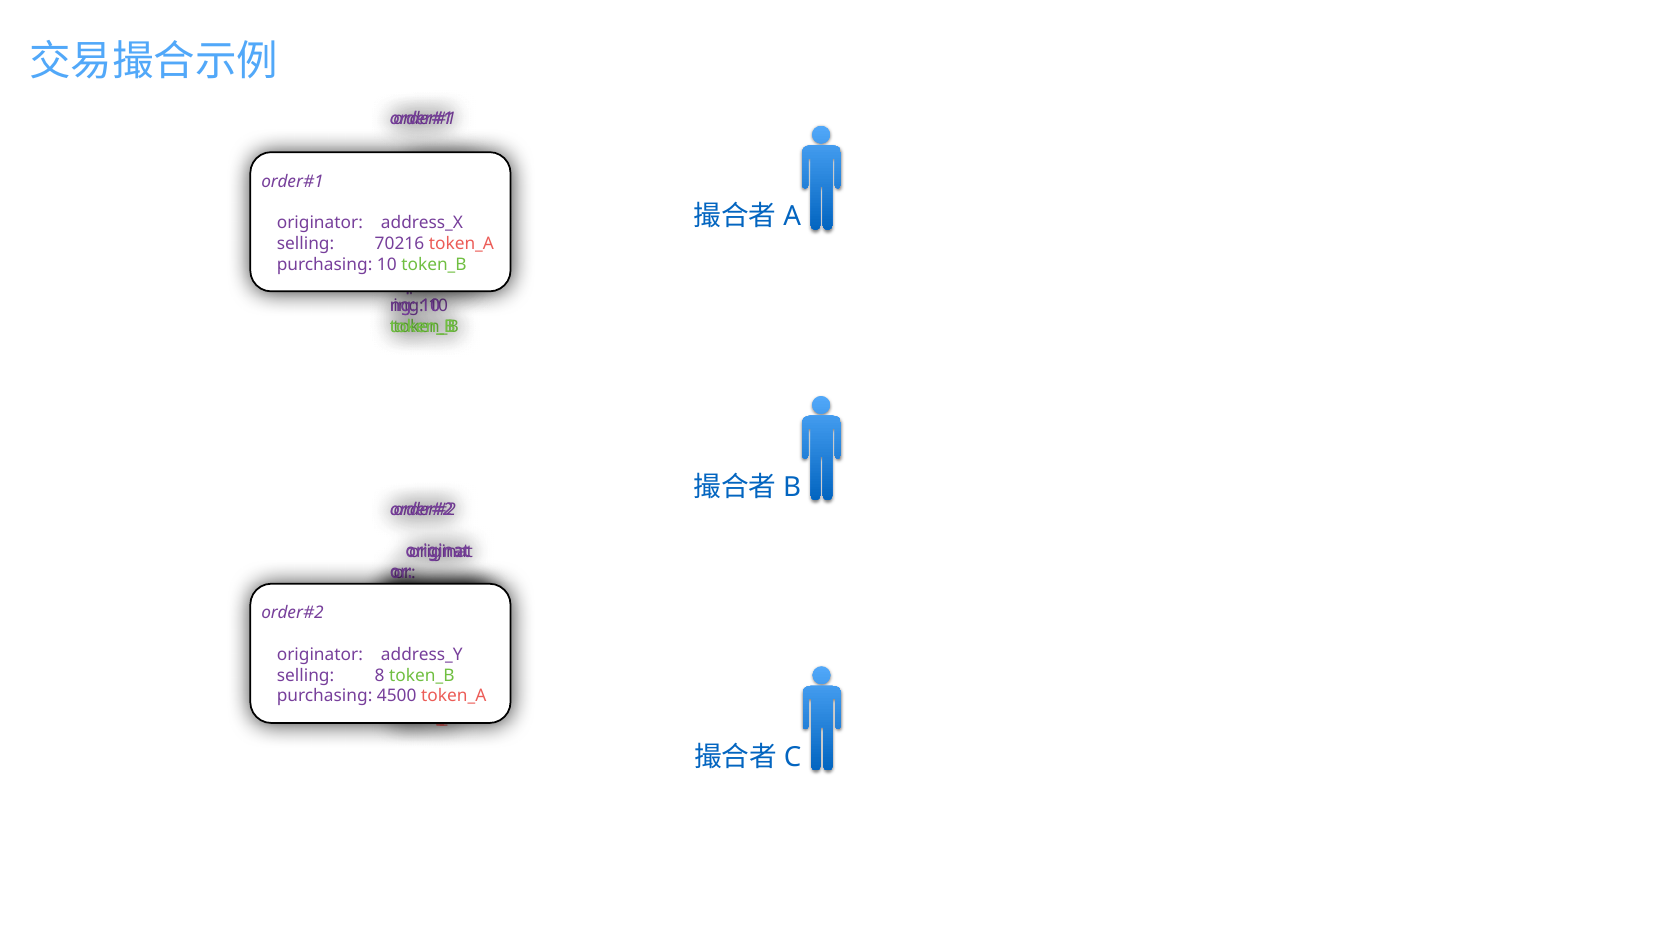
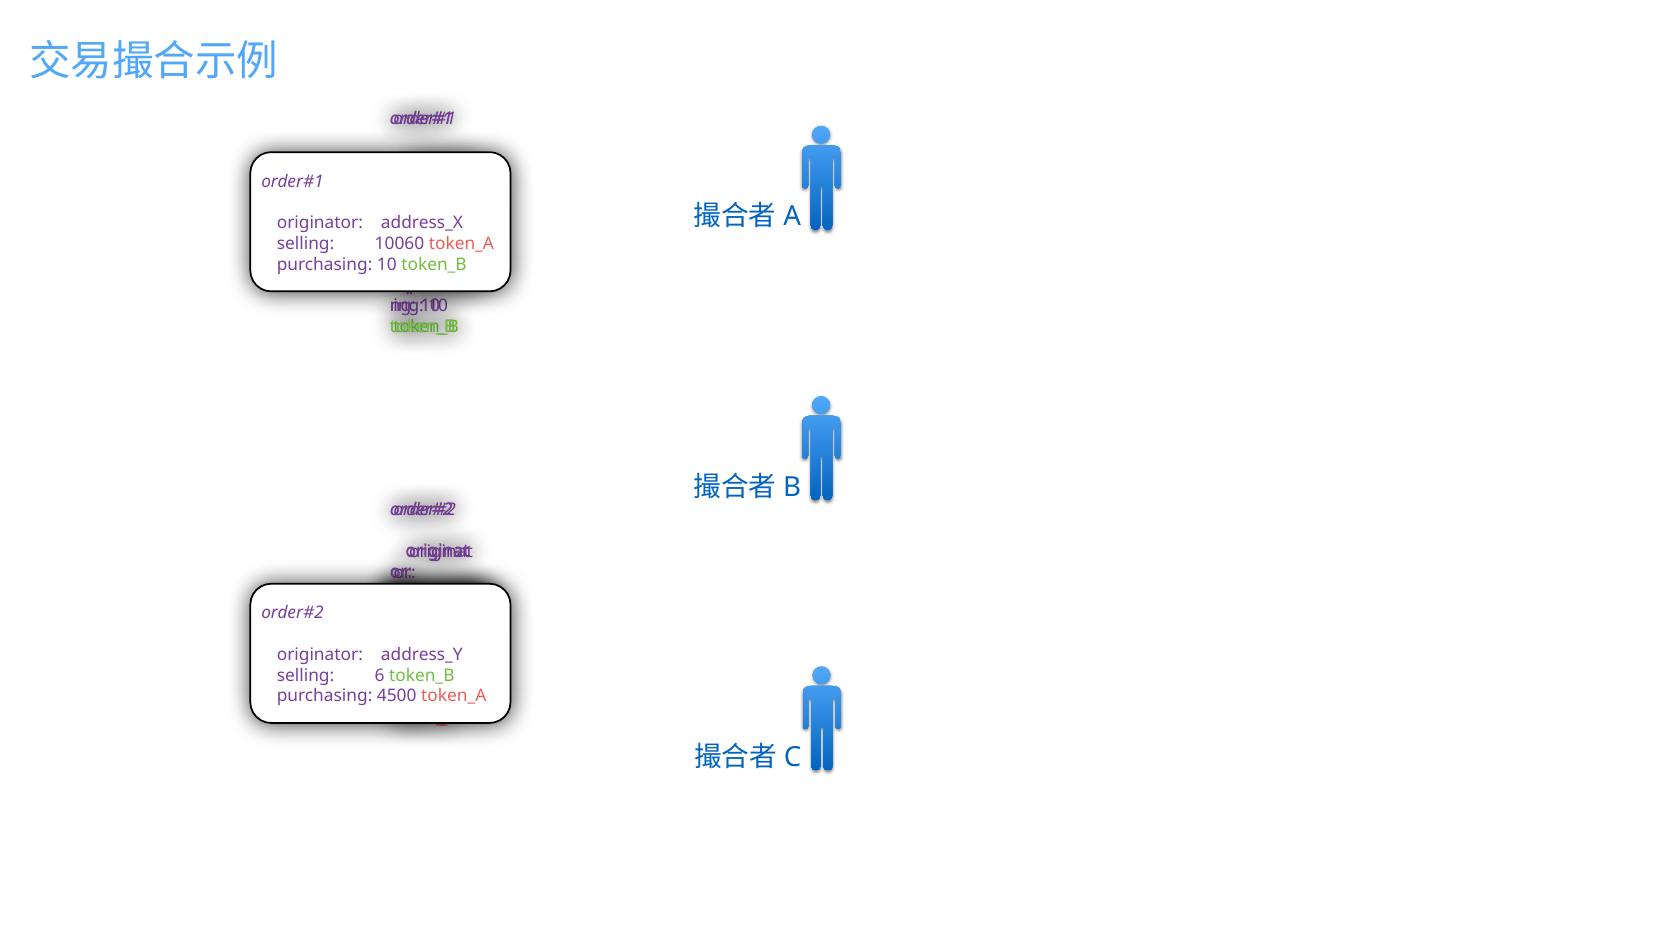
70216: 70216 -> 10060 (399, 244)
8: 8 -> 6 (380, 675)
